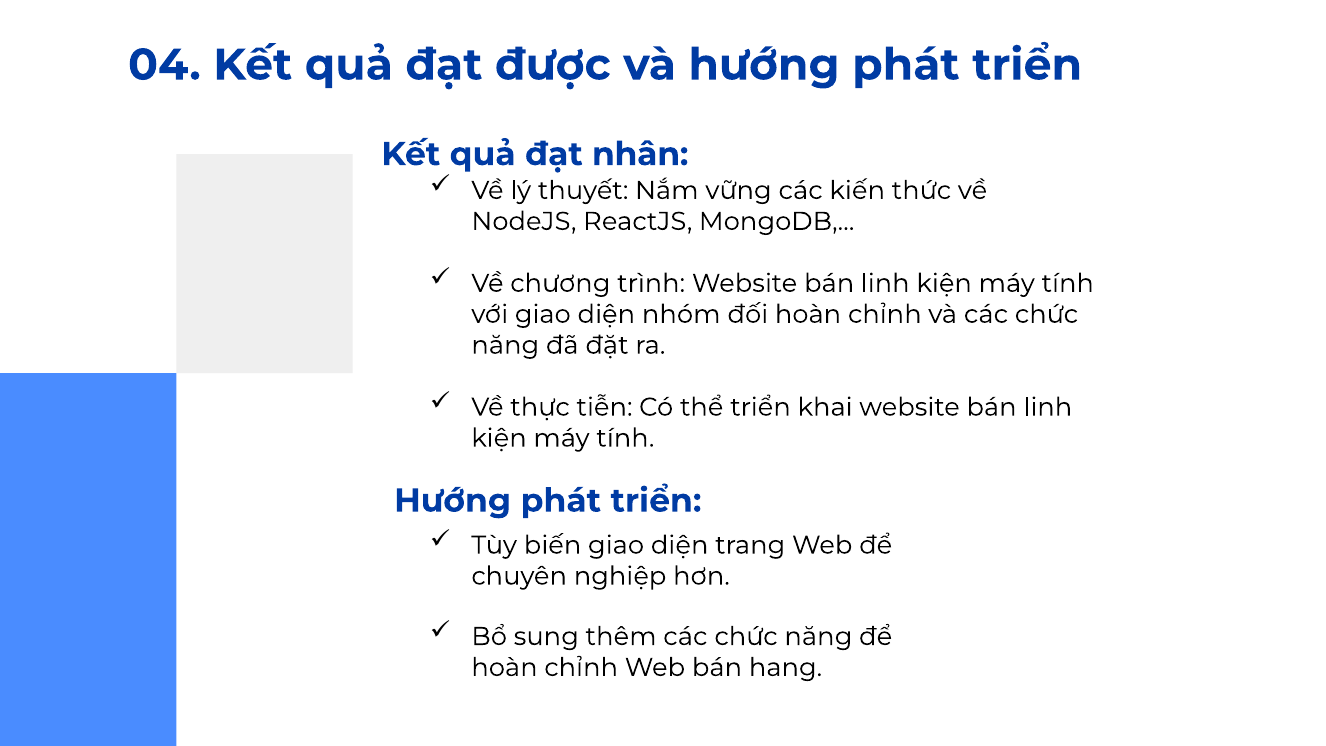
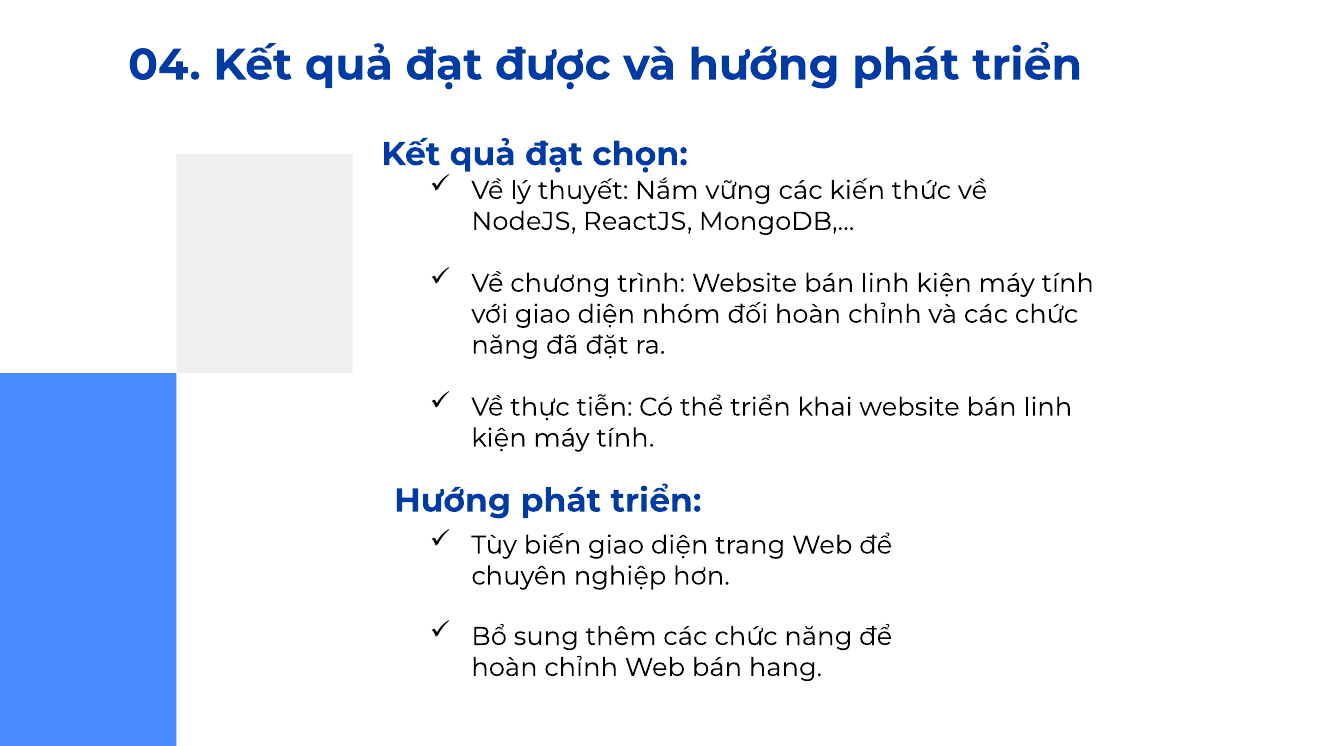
nhân: nhân -> chọn (640, 154)
